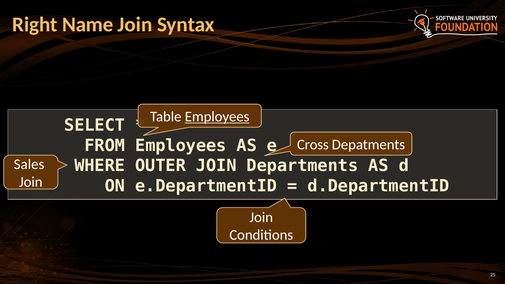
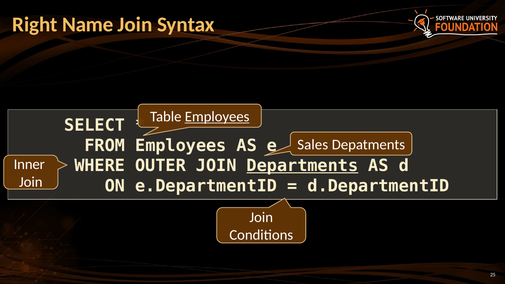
Cross: Cross -> Sales (313, 145)
Departments underline: none -> present (302, 166)
Sales: Sales -> Inner (29, 164)
